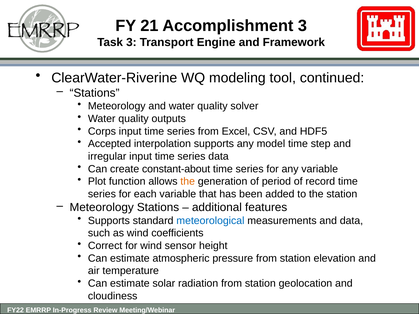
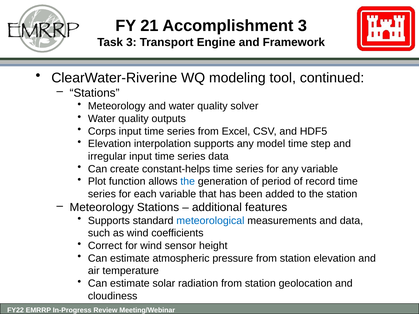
Accepted: Accepted -> Elevation (110, 144)
constant-about: constant-about -> constant-helps (176, 169)
the colour: orange -> blue (188, 182)
